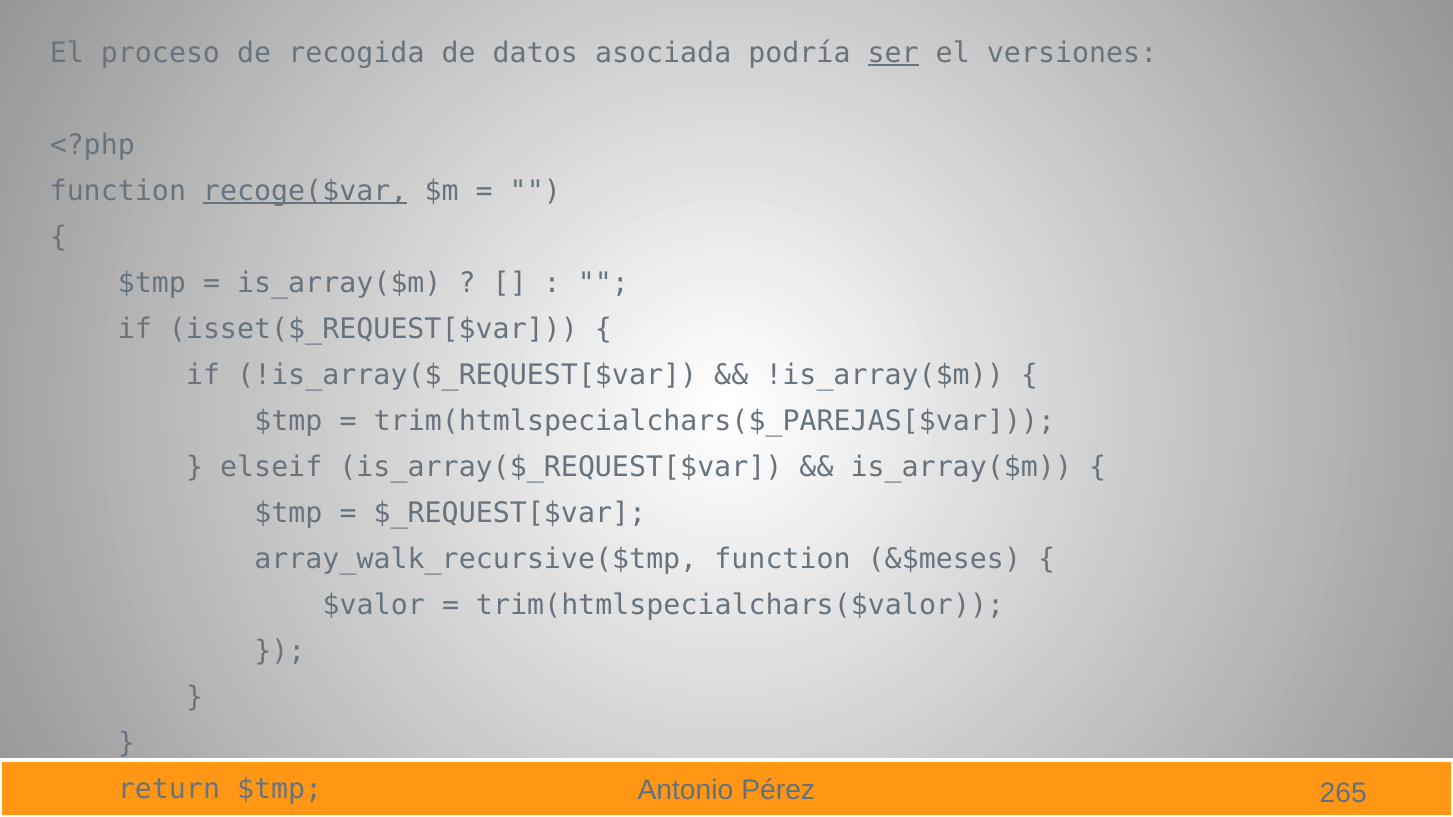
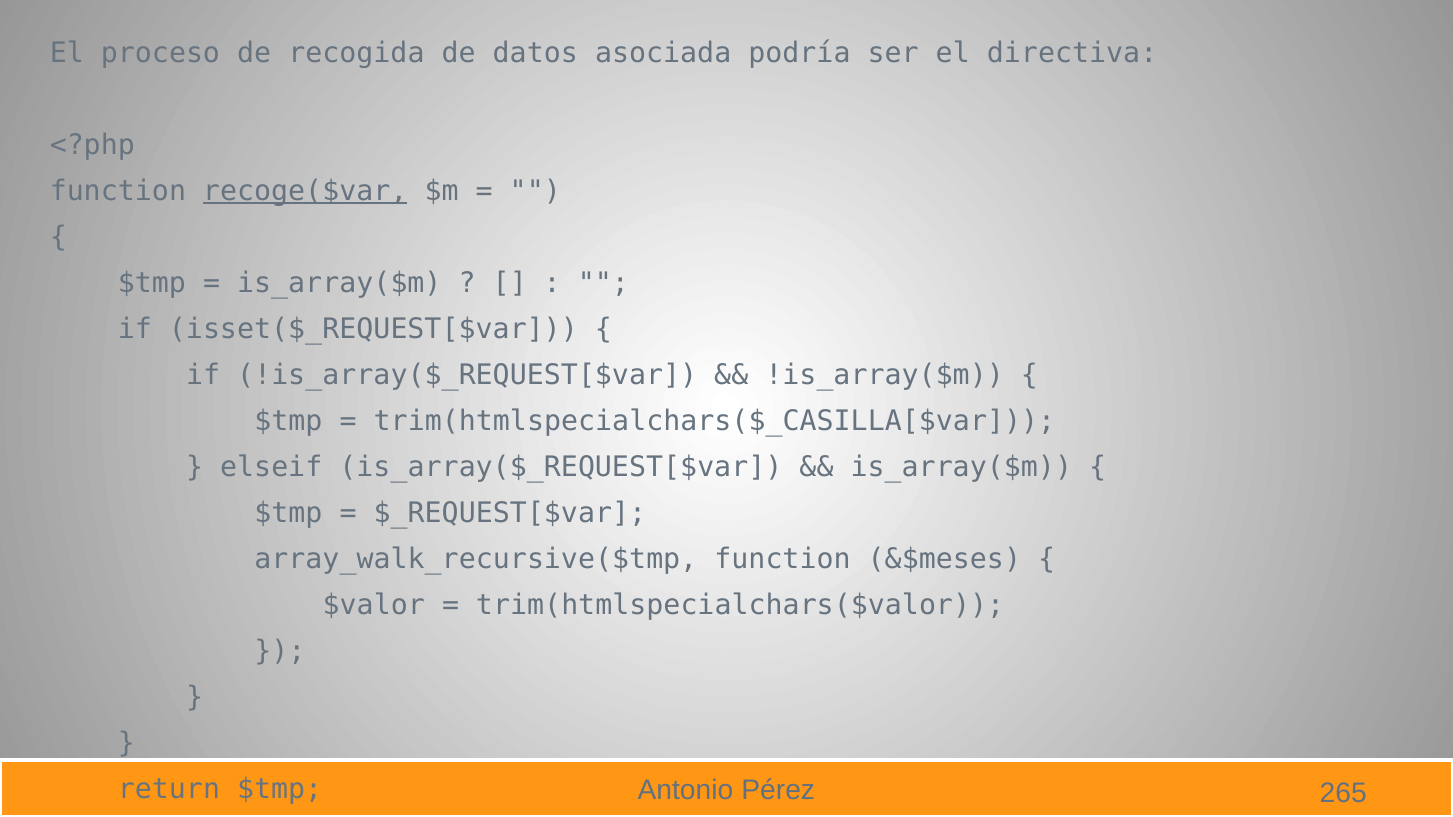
ser underline: present -> none (893, 53)
versiones: versiones -> directiva (1072, 53)
trim(htmlspecialchars($_PAREJAS[$var: trim(htmlspecialchars($_PAREJAS[$var -> trim(htmlspecialchars($_CASILLA[$var (714, 421)
